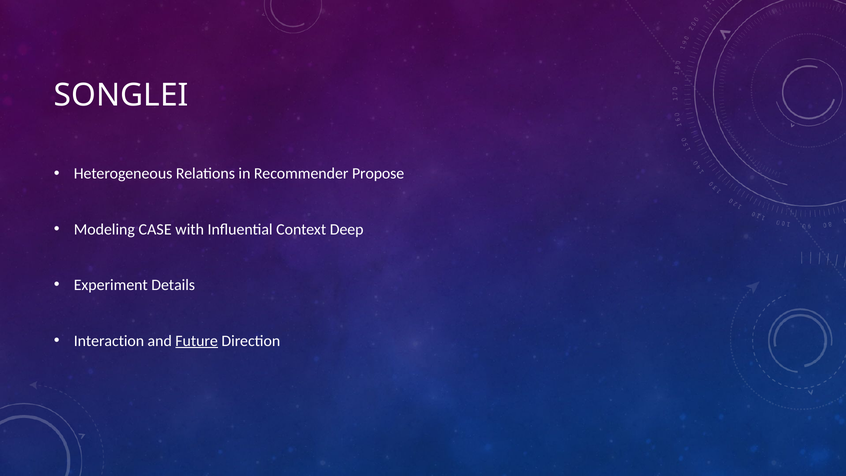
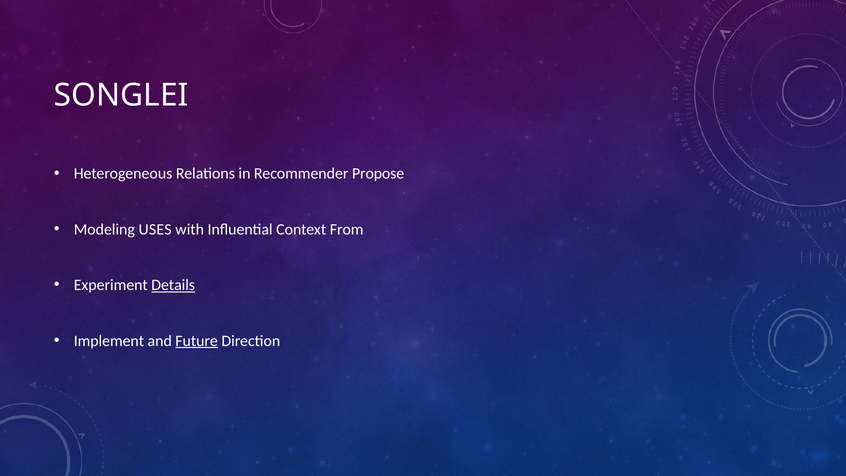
CASE: CASE -> USES (155, 229)
Deep: Deep -> From (347, 229)
Details underline: none -> present (173, 285)
Interaction: Interaction -> Implement (109, 341)
